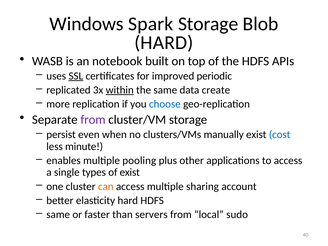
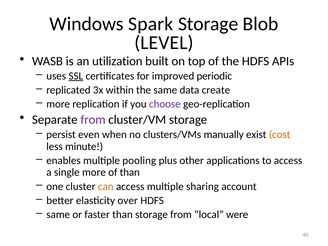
HARD: HARD -> LEVEL (164, 43)
notebook: notebook -> utilization (117, 61)
within underline: present -> none (120, 90)
choose colour: blue -> purple (165, 104)
cost colour: blue -> orange (280, 135)
single types: types -> more (94, 172)
of exist: exist -> than (130, 172)
elasticity hard: hard -> over (128, 201)
than servers: servers -> storage (151, 215)
sudo: sudo -> were (237, 215)
